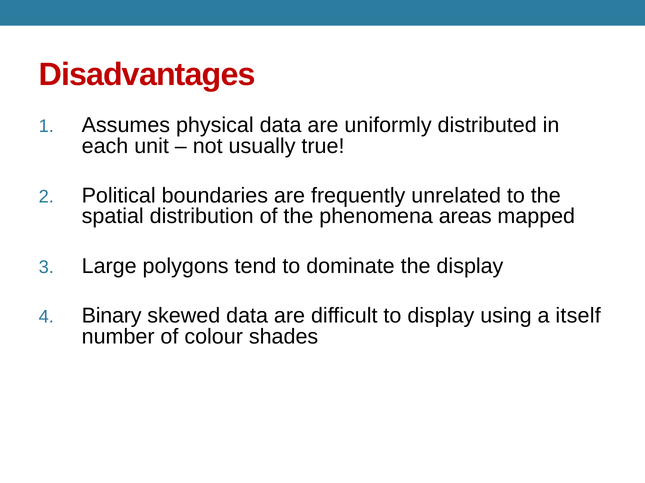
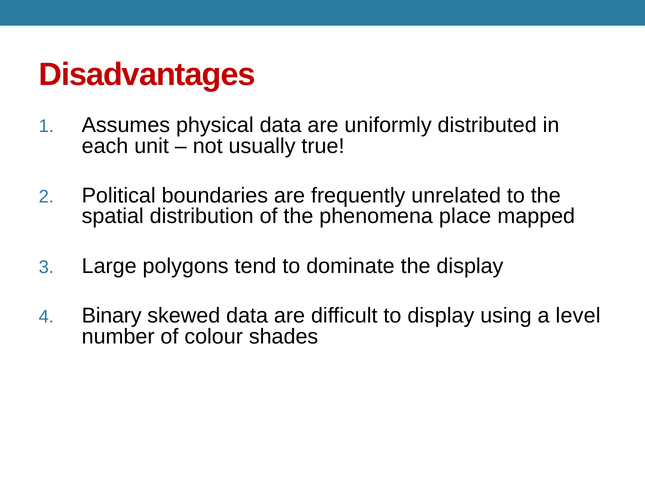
areas: areas -> place (465, 217)
itself: itself -> level (578, 316)
